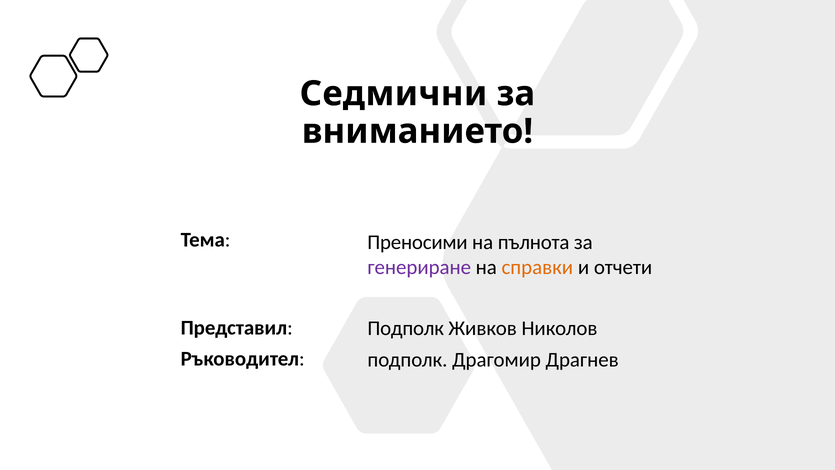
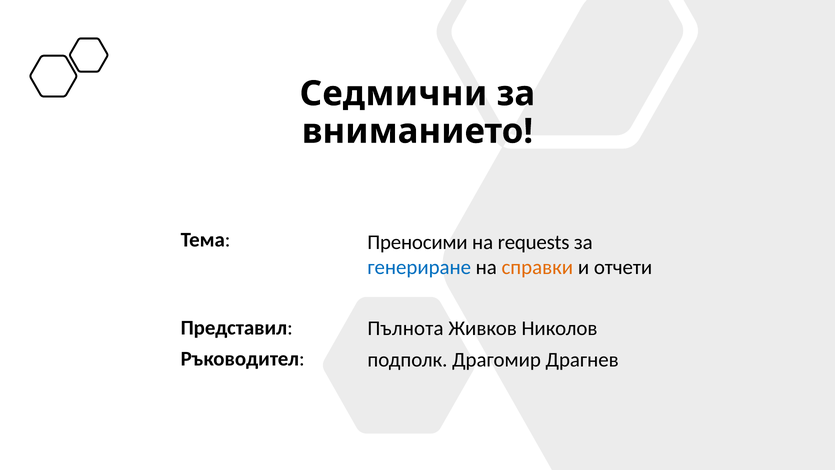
пълнота: пълнота -> requests (534, 242)
генериране colour: purple -> blue (419, 267)
Подполк: Подполк -> Пълнота (406, 328)
